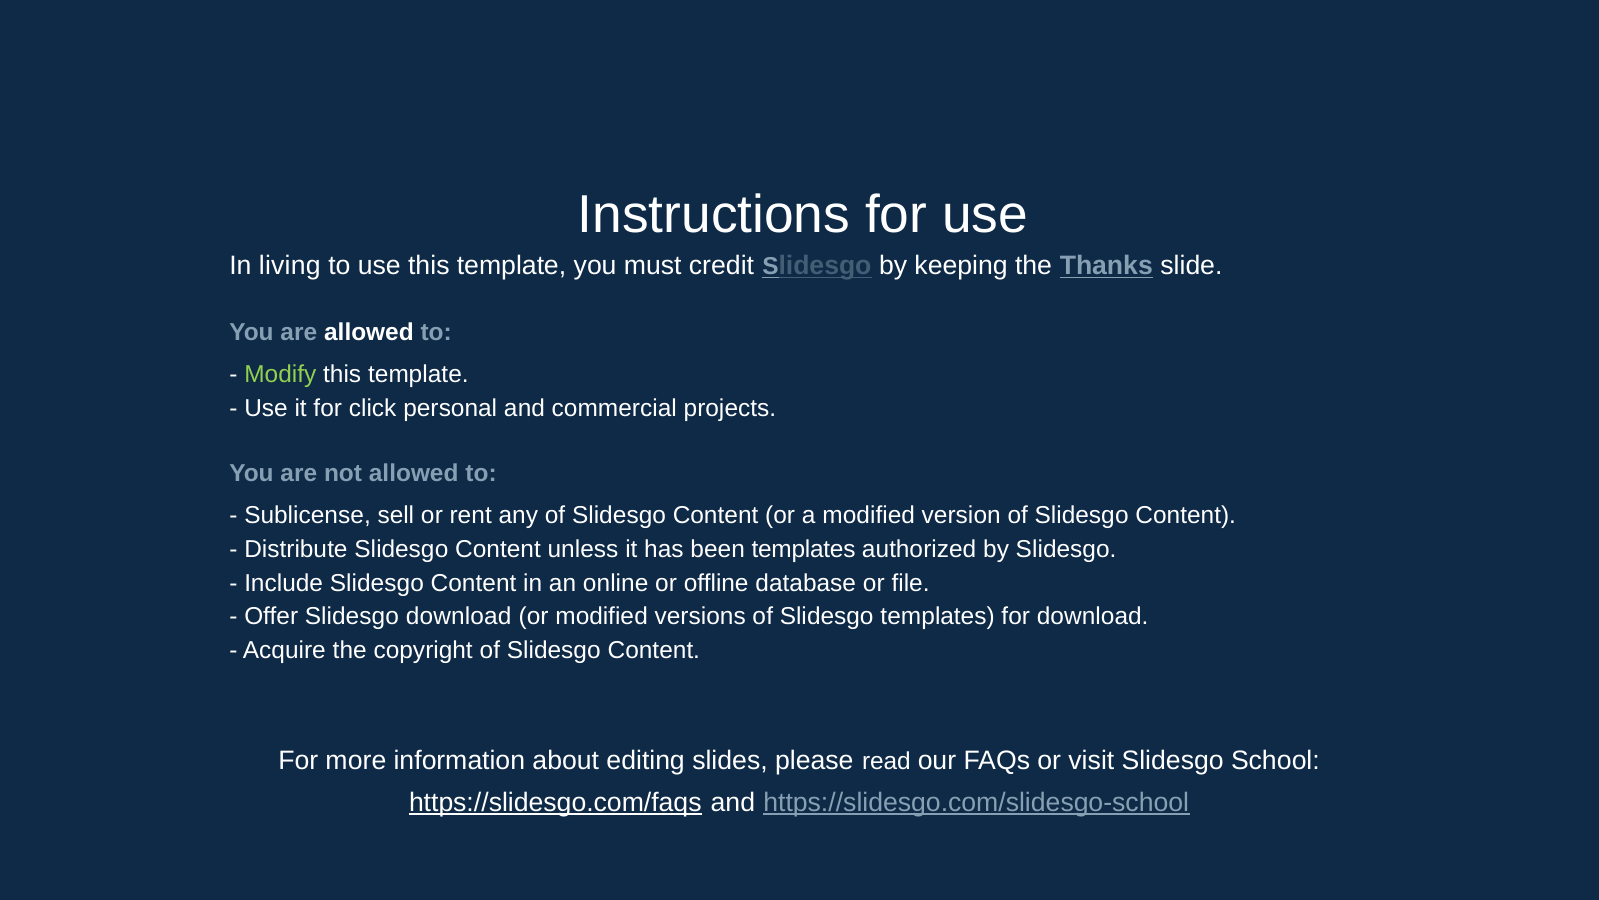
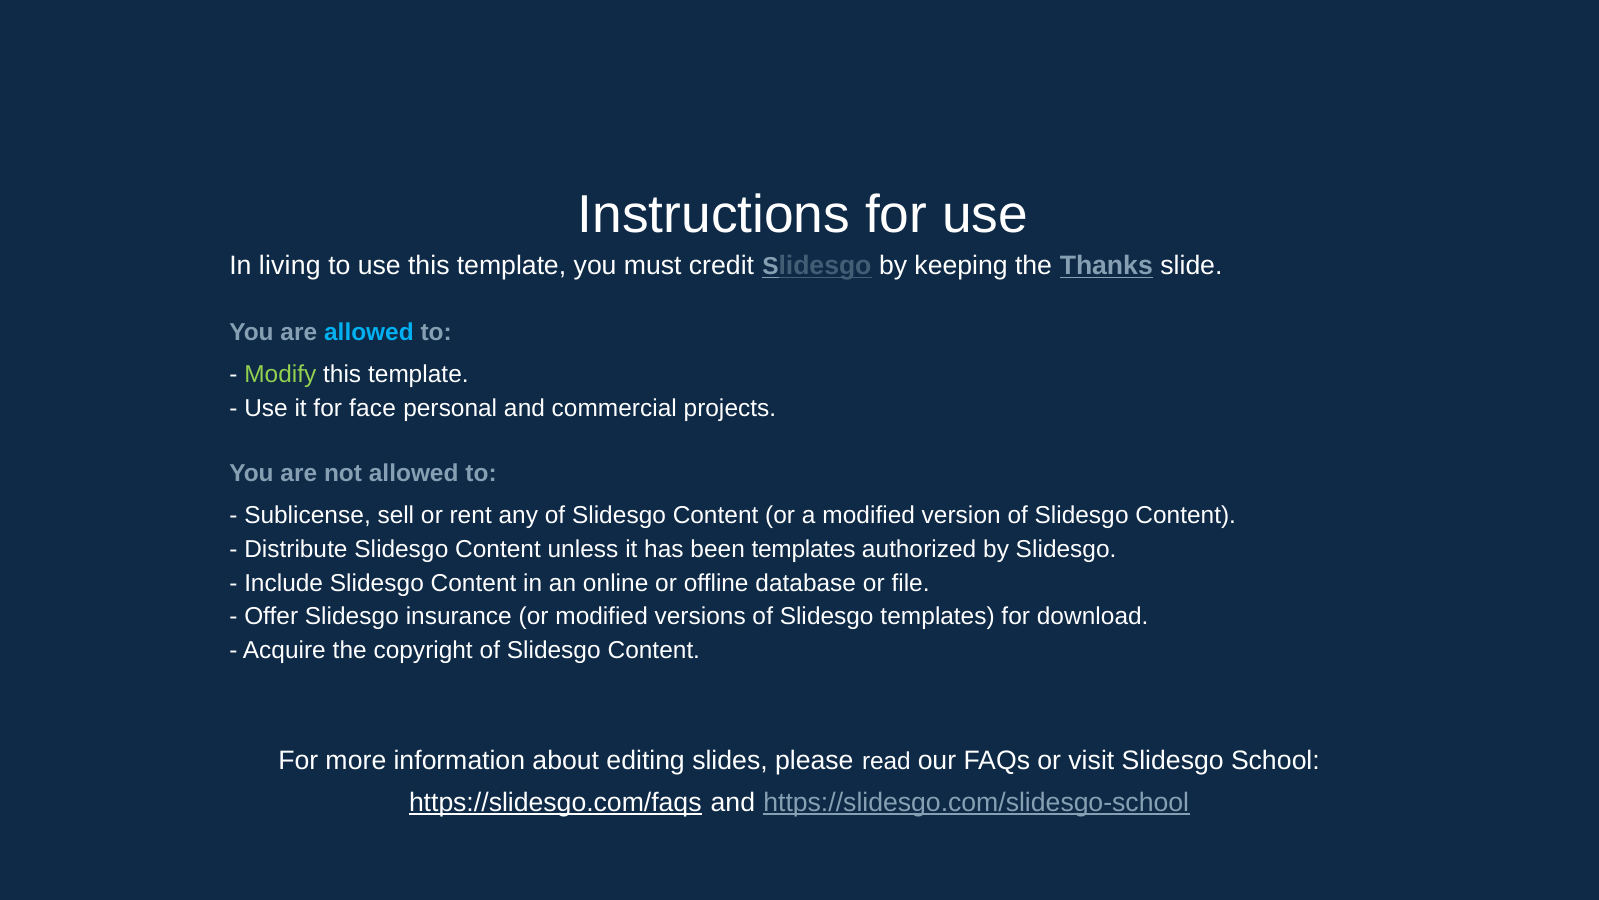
allowed colour: white -> light blue (369, 332)
click: click -> face (373, 408)
Slidesgo download: download -> insurance (459, 616)
